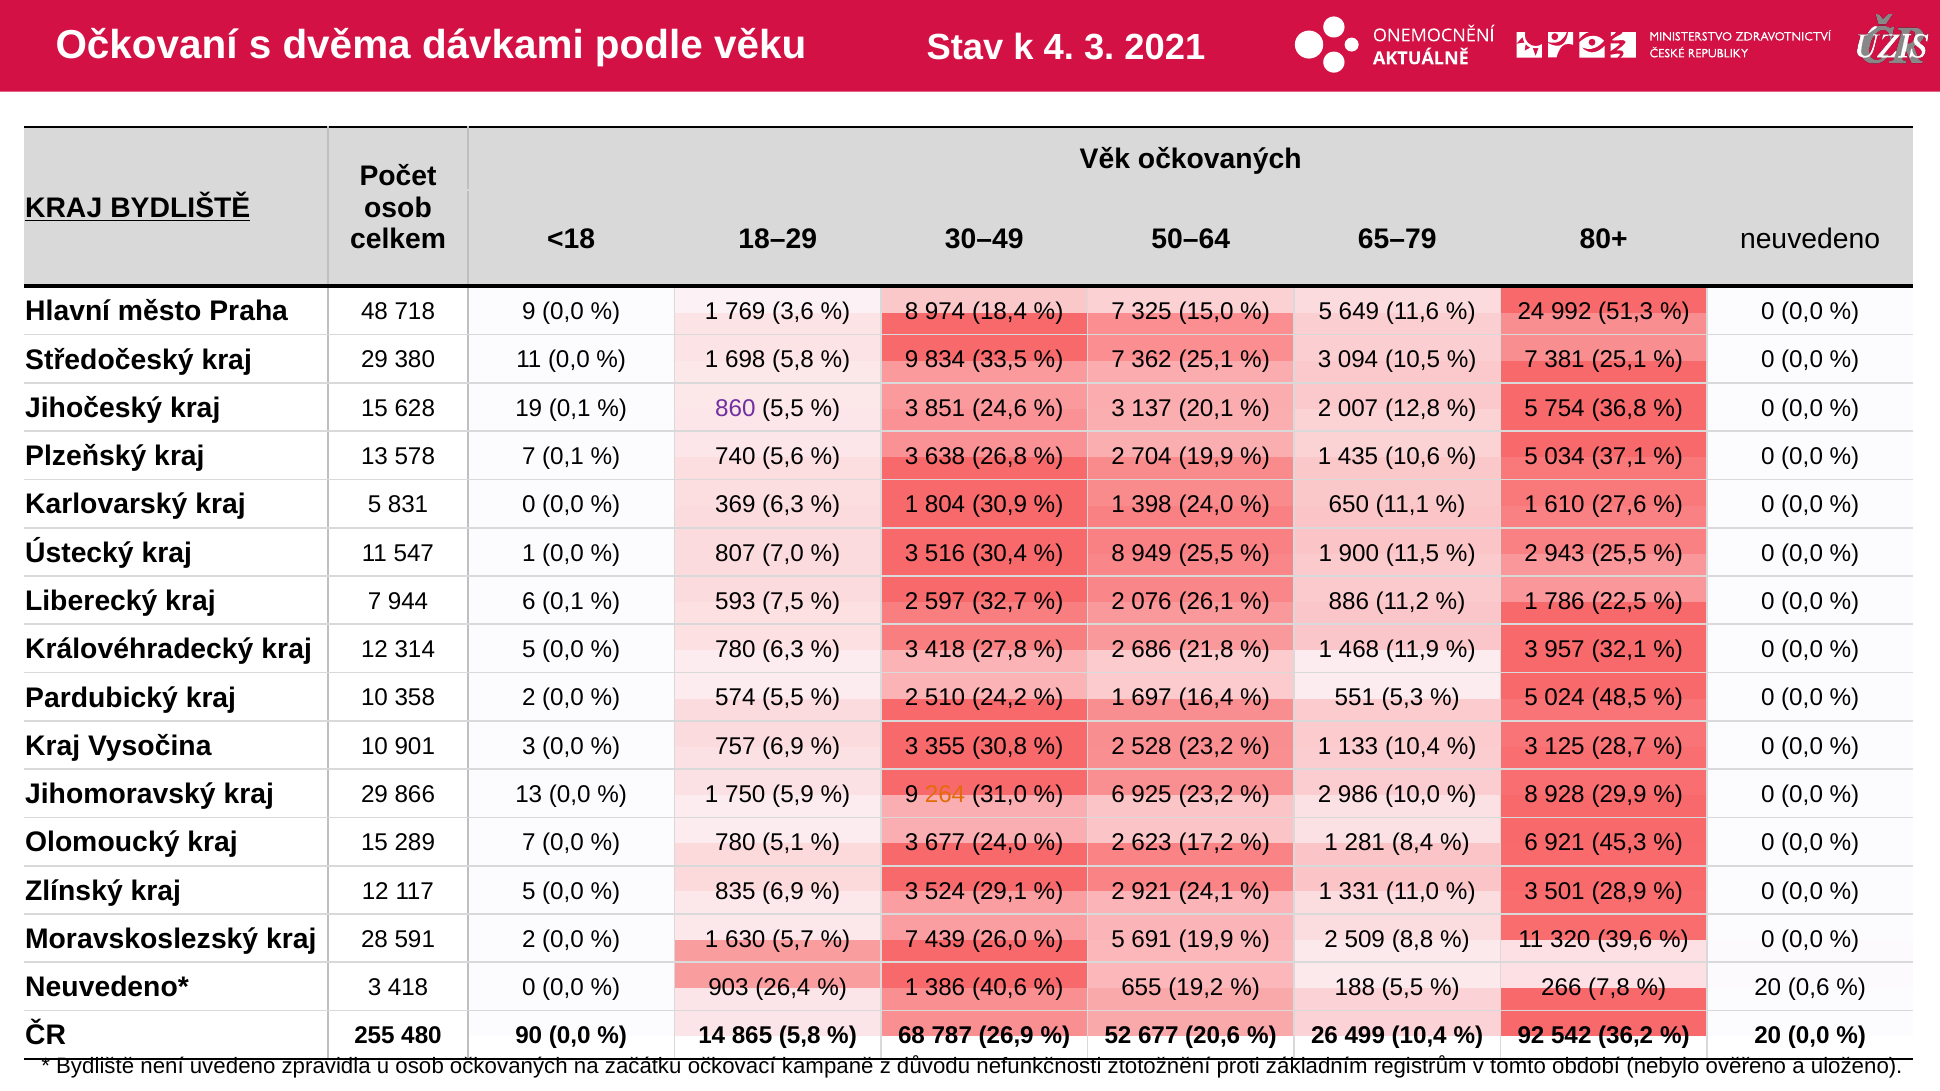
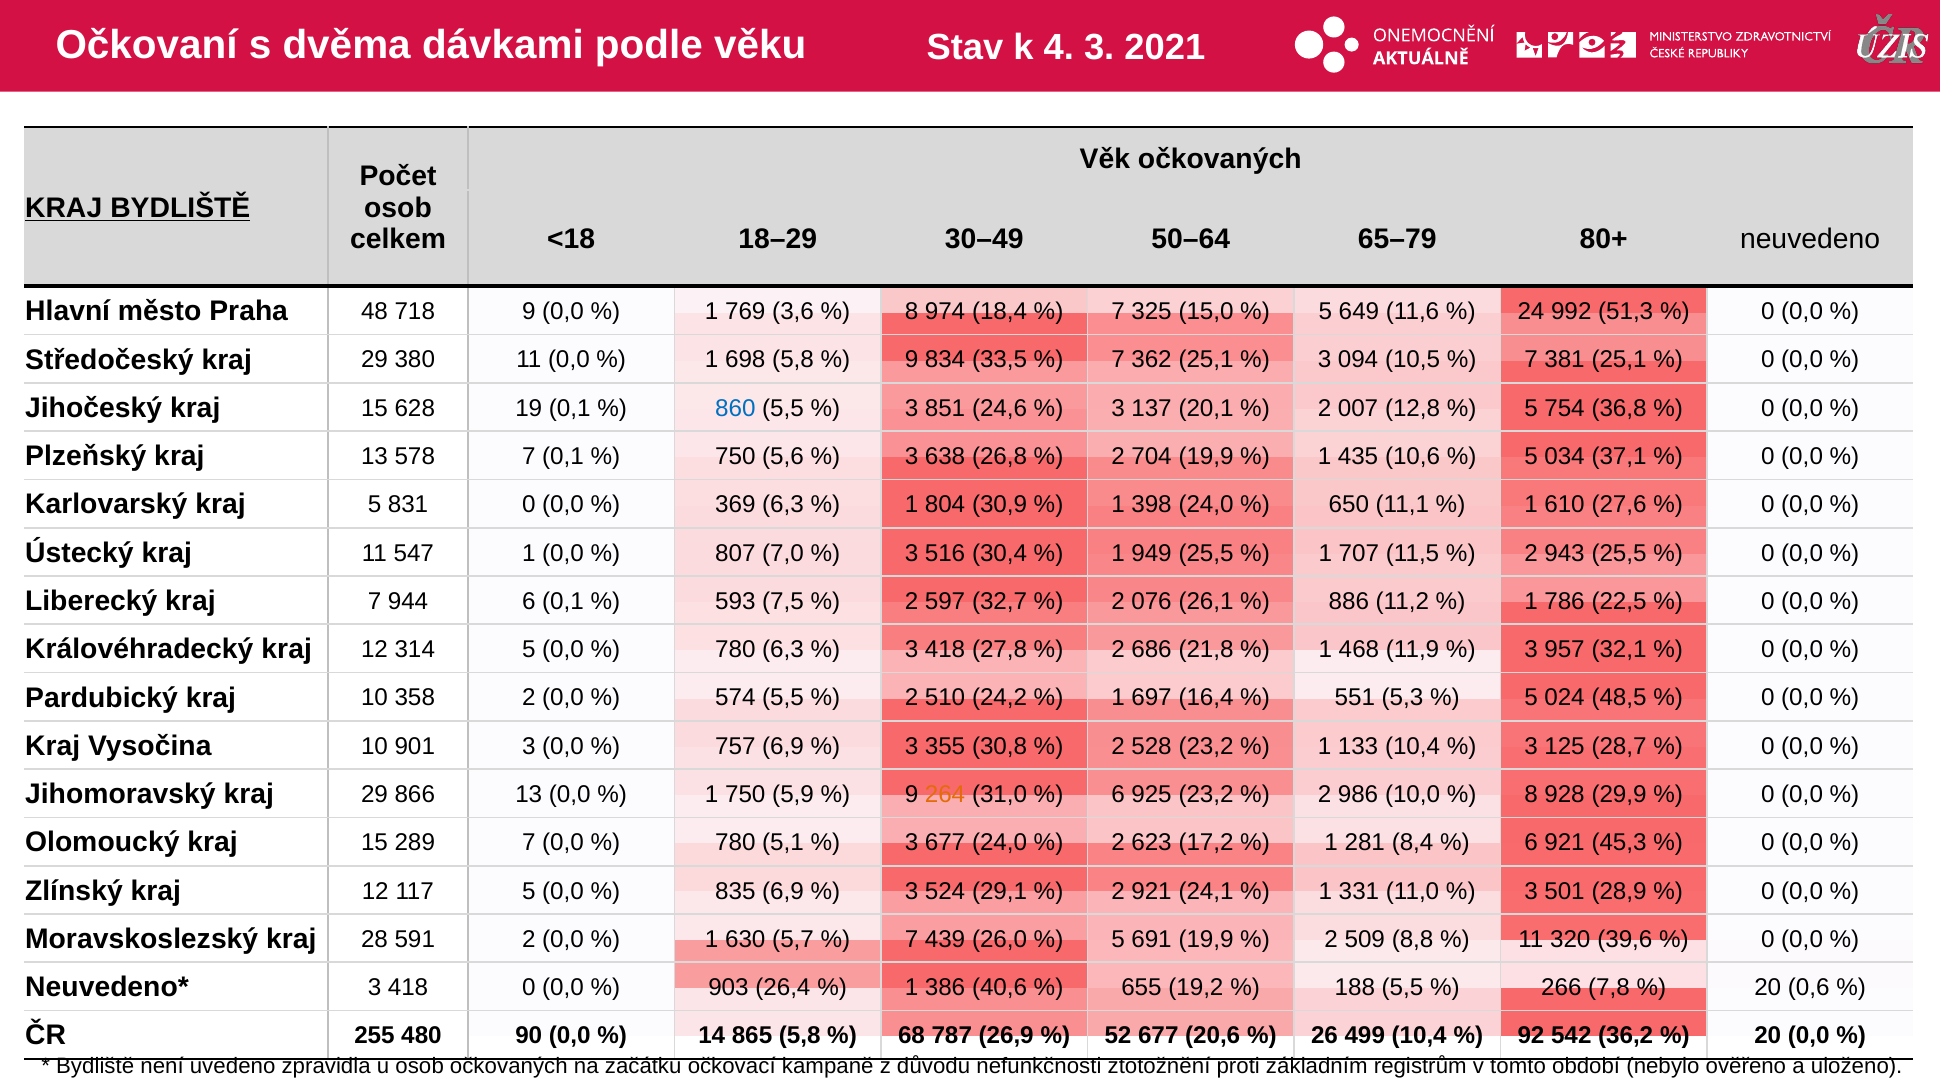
860 colour: purple -> blue (735, 408)
740: 740 -> 750 (735, 457)
8: 8 -> 1 (1118, 553)
900: 900 -> 707 (1359, 553)
